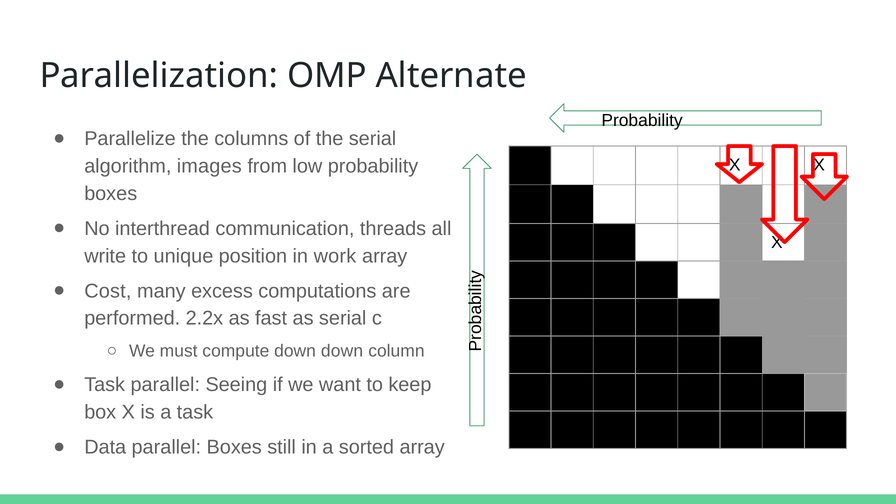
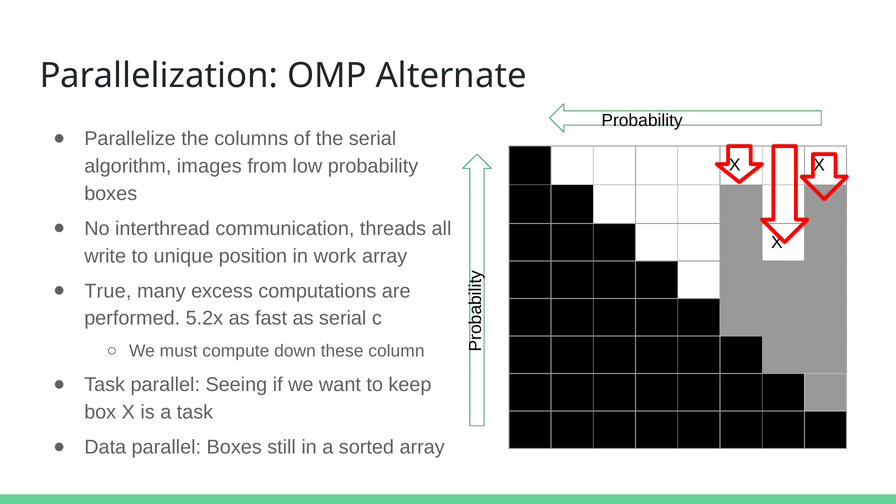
Cost: Cost -> True (108, 291)
2.2x: 2.2x -> 5.2x (204, 318)
down down: down -> these (342, 351)
